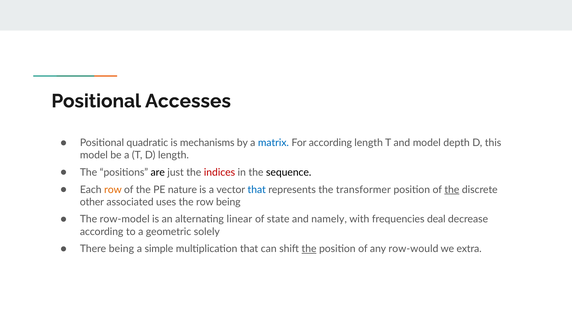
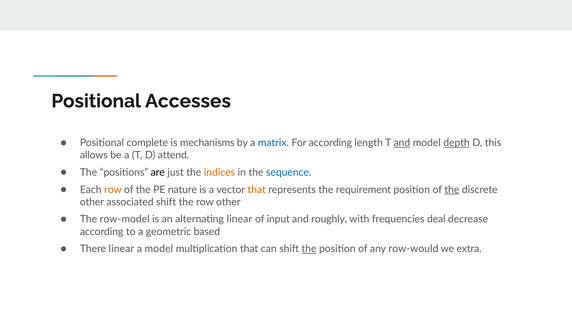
quadratic: quadratic -> complete (147, 143)
and underline: none -> present (402, 143)
depth underline: none -> present (457, 143)
model: model -> allows (94, 155)
D length: length -> attend (173, 155)
indices colour: red -> orange (219, 172)
sequence colour: black -> blue (289, 172)
that colour: blue -> orange (257, 189)
transformer: transformer -> requirement (363, 189)
associated uses: uses -> shift (166, 202)
row being: being -> other (228, 202)
state: state -> input (278, 219)
namely: namely -> roughly (329, 219)
solely: solely -> based (207, 231)
There being: being -> linear (121, 249)
a simple: simple -> model (159, 249)
